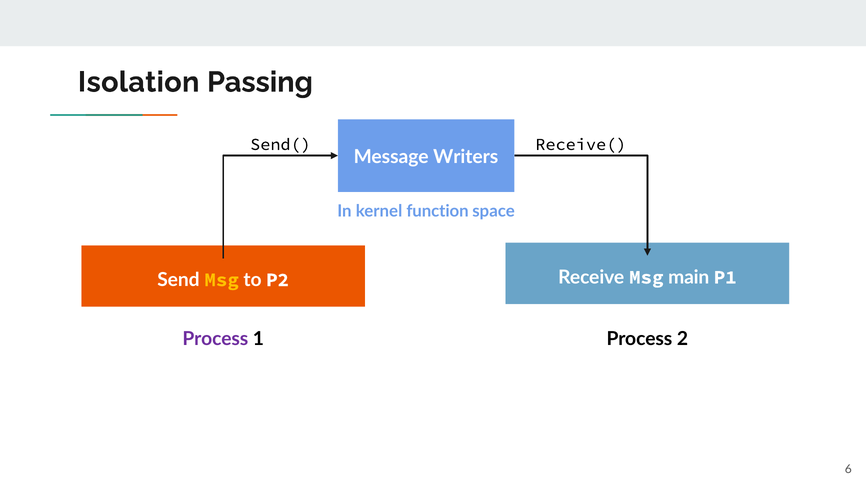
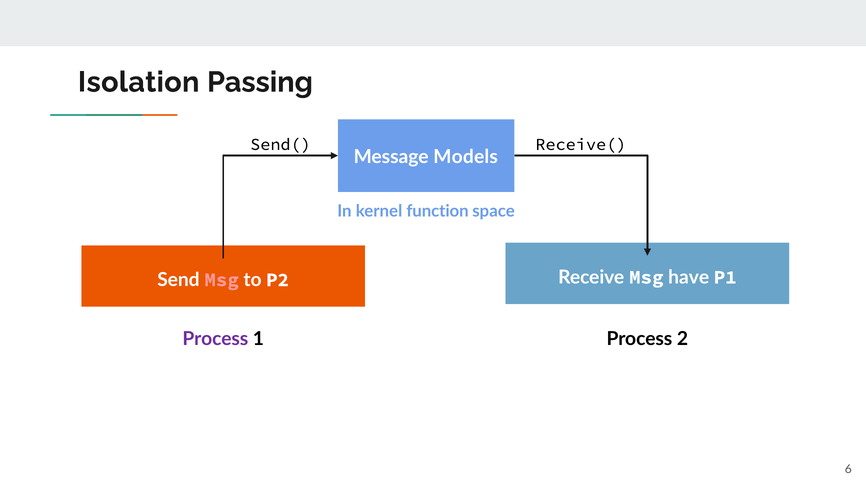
Writers: Writers -> Models (466, 157)
Msg colour: yellow -> pink (222, 280)
main: main -> have (689, 277)
